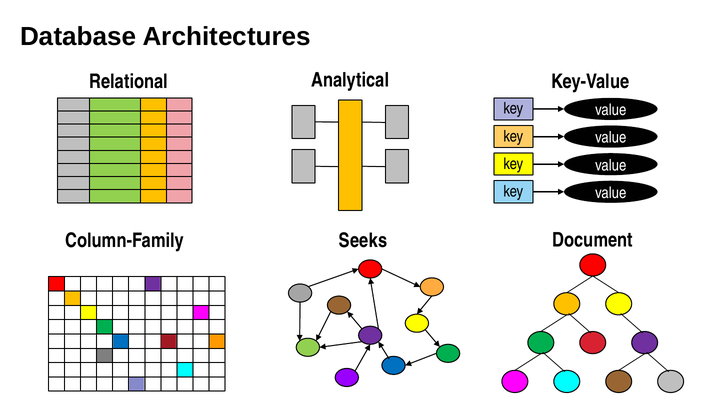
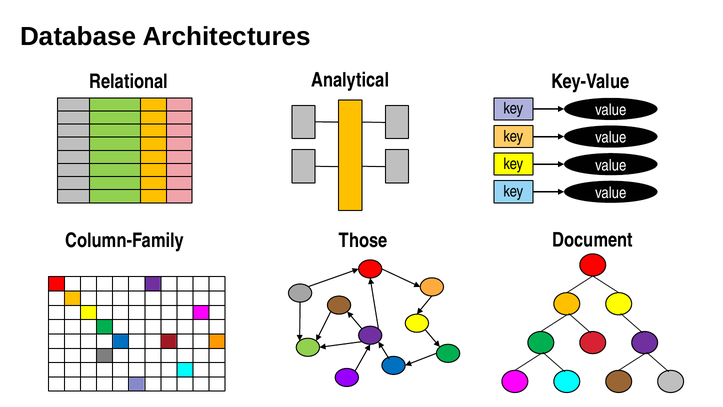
Seeks: Seeks -> Those (363, 240)
